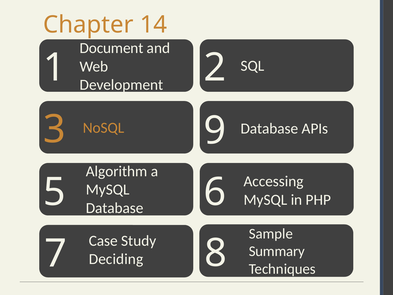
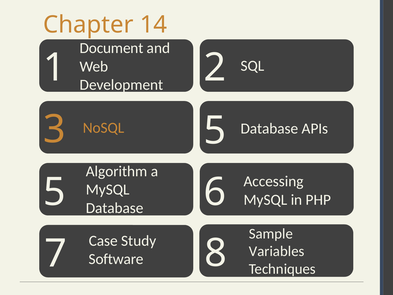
3 9: 9 -> 5 (215, 131)
Summary: Summary -> Variables (277, 251)
Deciding: Deciding -> Software (116, 259)
